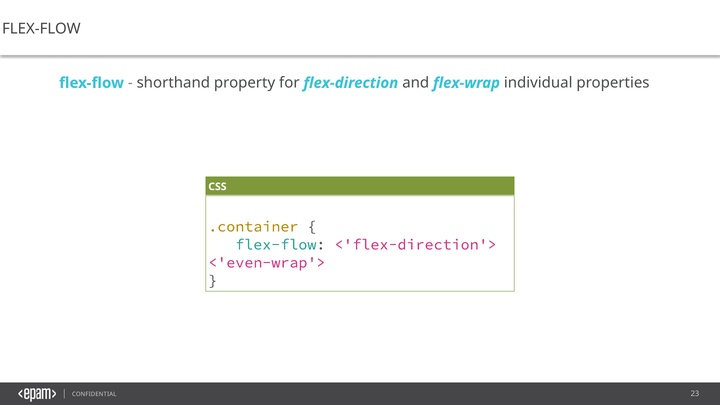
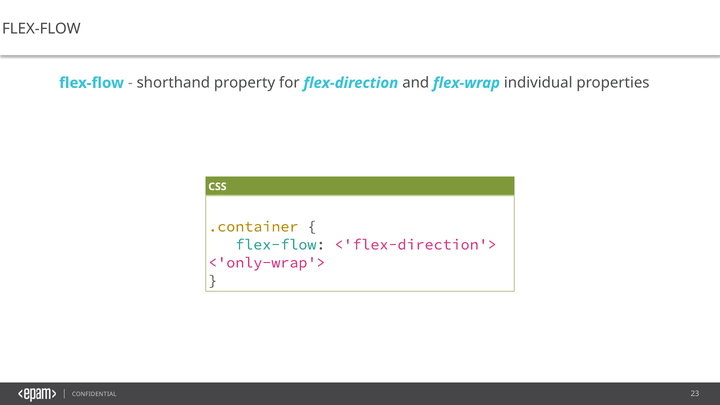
<'even-wrap'>: <'even-wrap'> -> <'only-wrap'> (267, 263)
